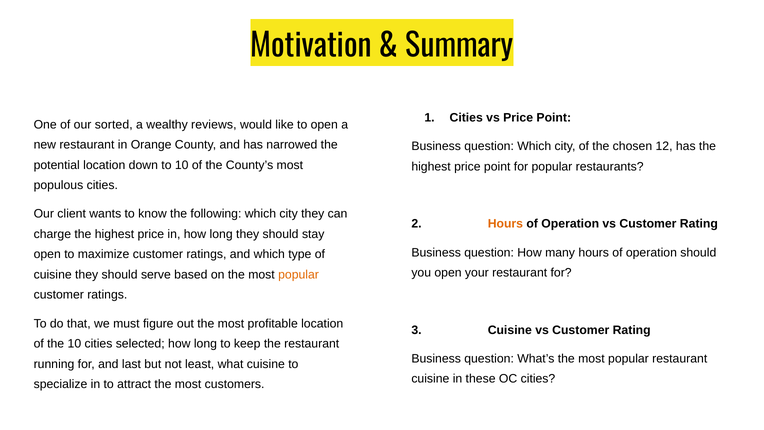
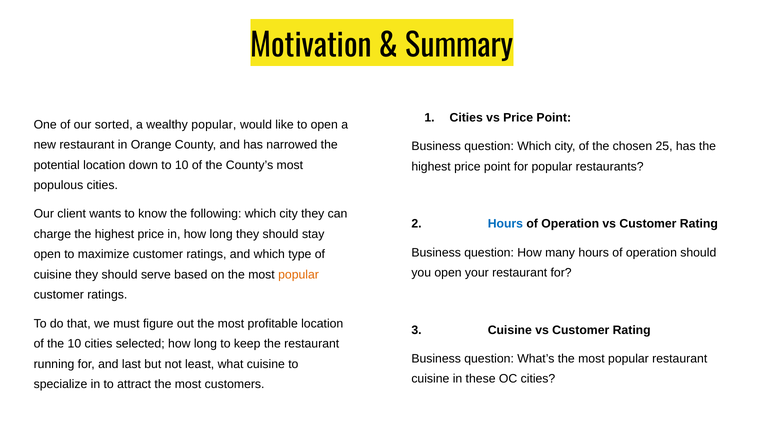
wealthy reviews: reviews -> popular (214, 124)
12: 12 -> 25 (664, 146)
Hours colour: orange -> blue (505, 224)
